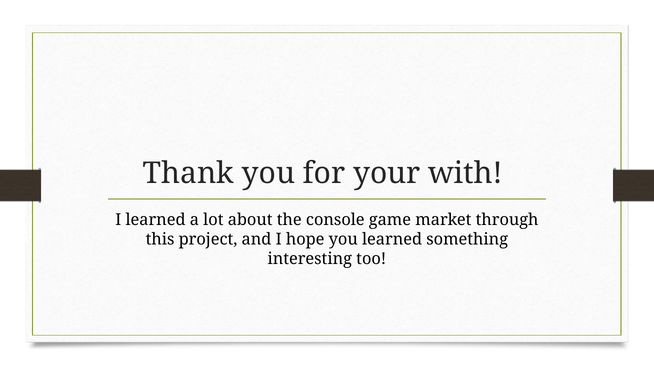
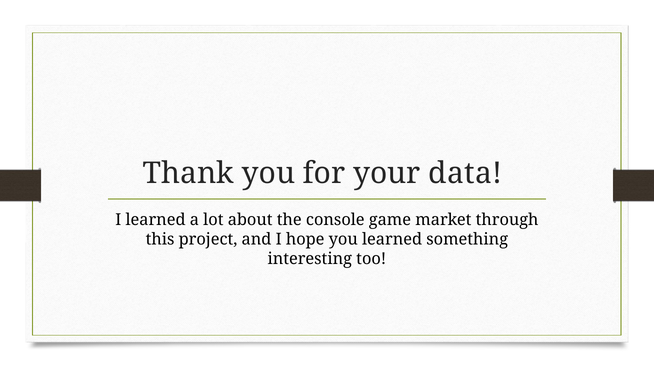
with: with -> data (465, 173)
